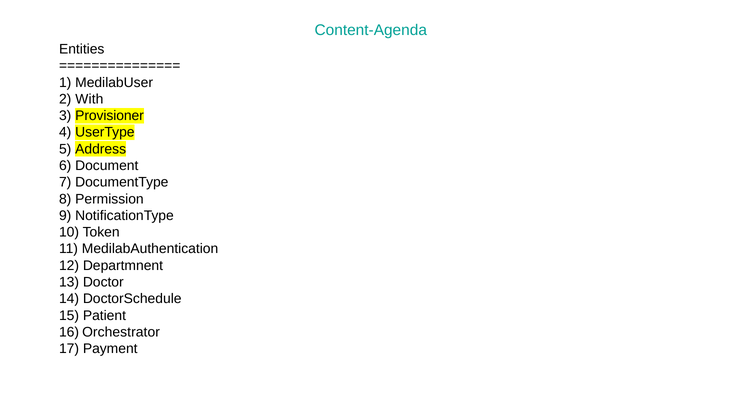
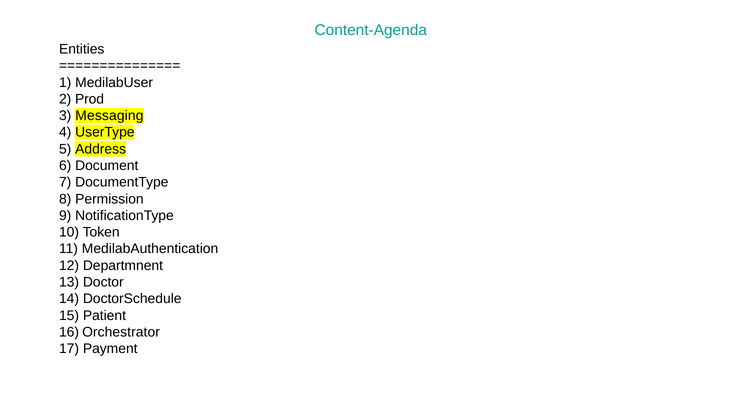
With: With -> Prod (90, 99)
Provisioner: Provisioner -> Messaging (109, 116)
